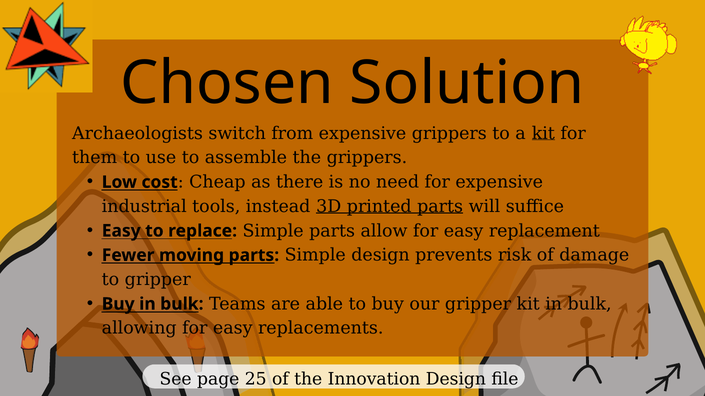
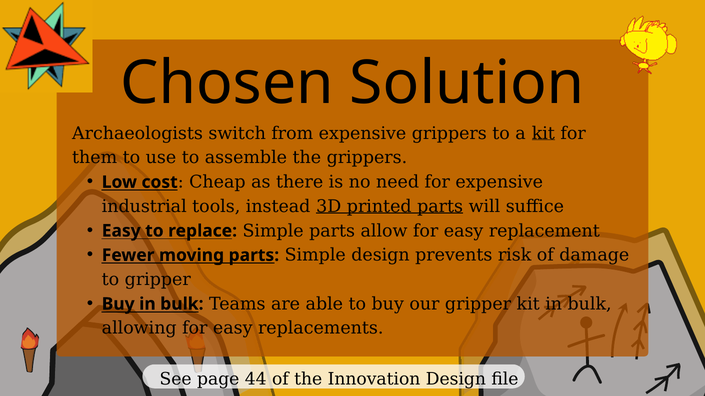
25: 25 -> 44 (256, 380)
